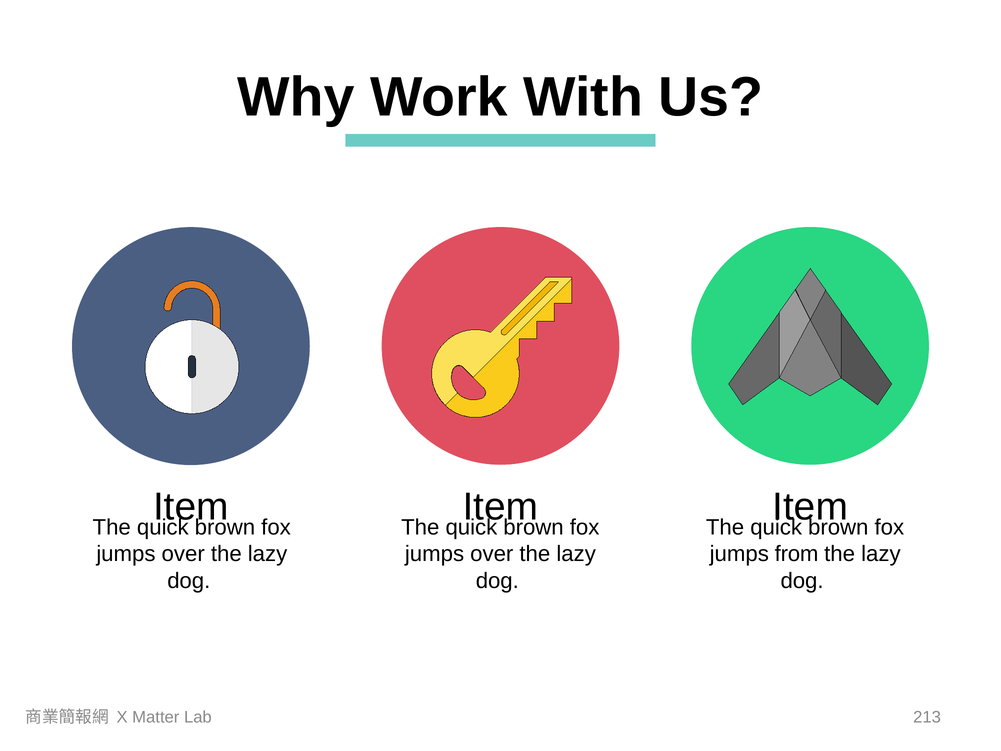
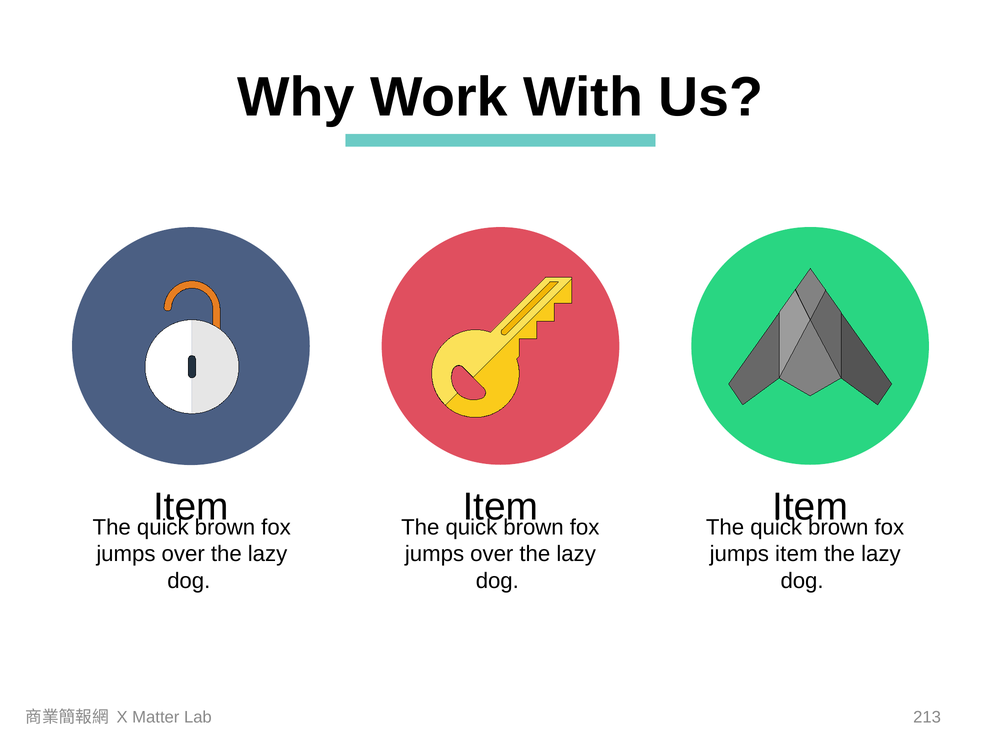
jumps from: from -> item (796, 554)
